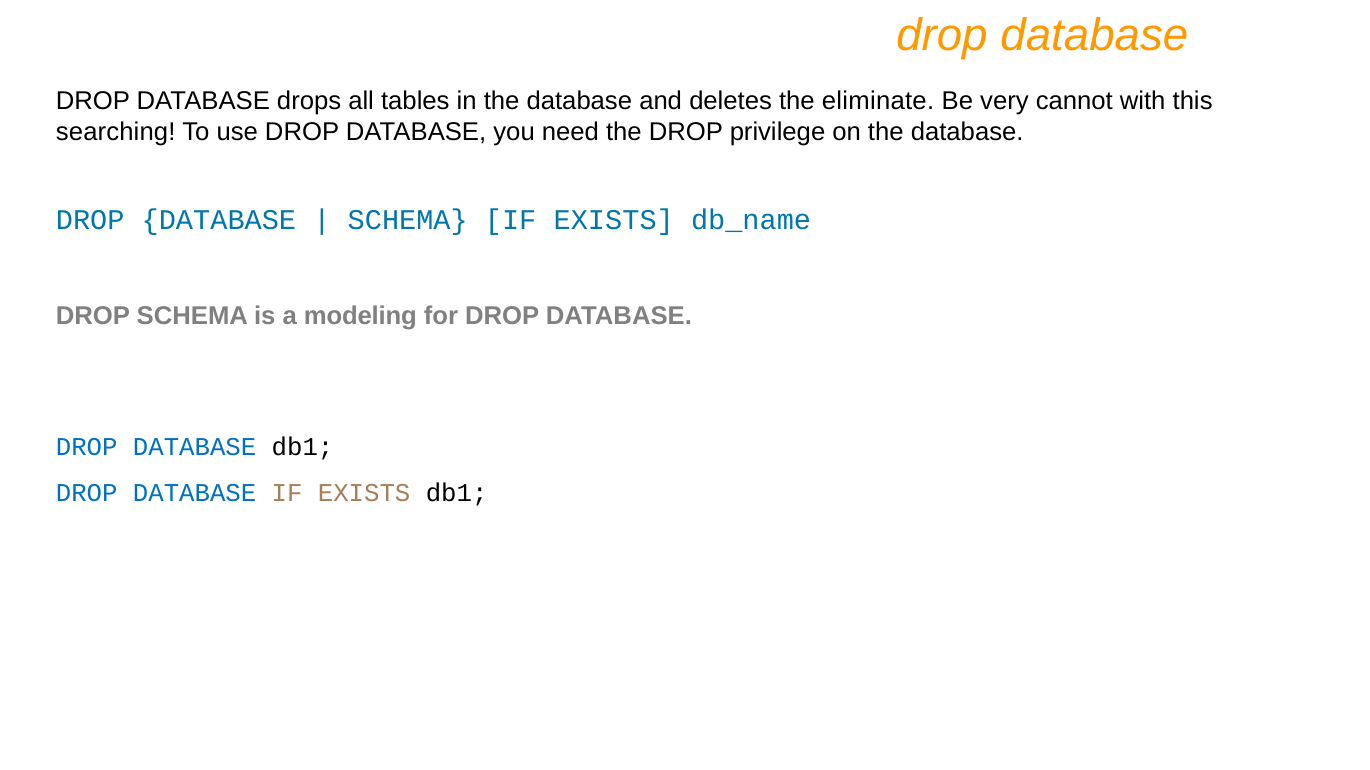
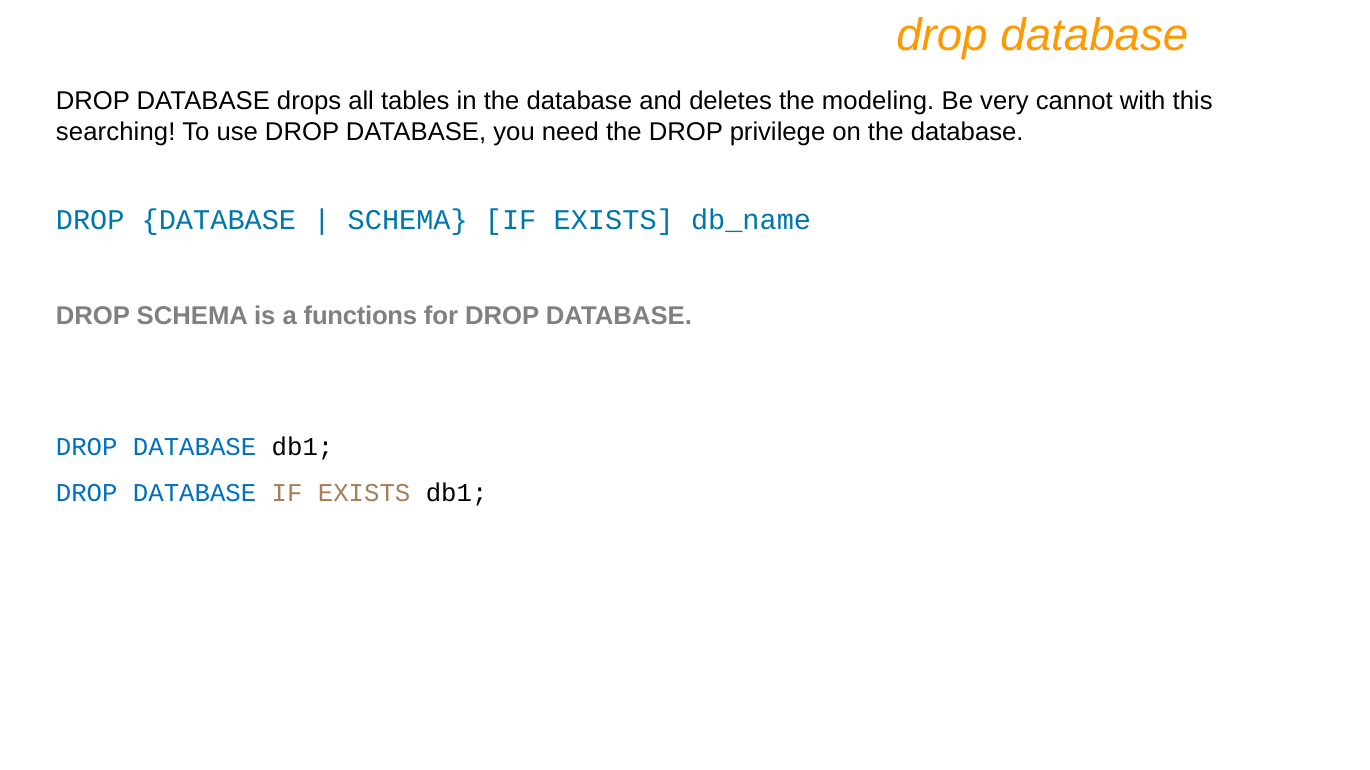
eliminate: eliminate -> modeling (878, 101)
modeling: modeling -> functions (360, 316)
